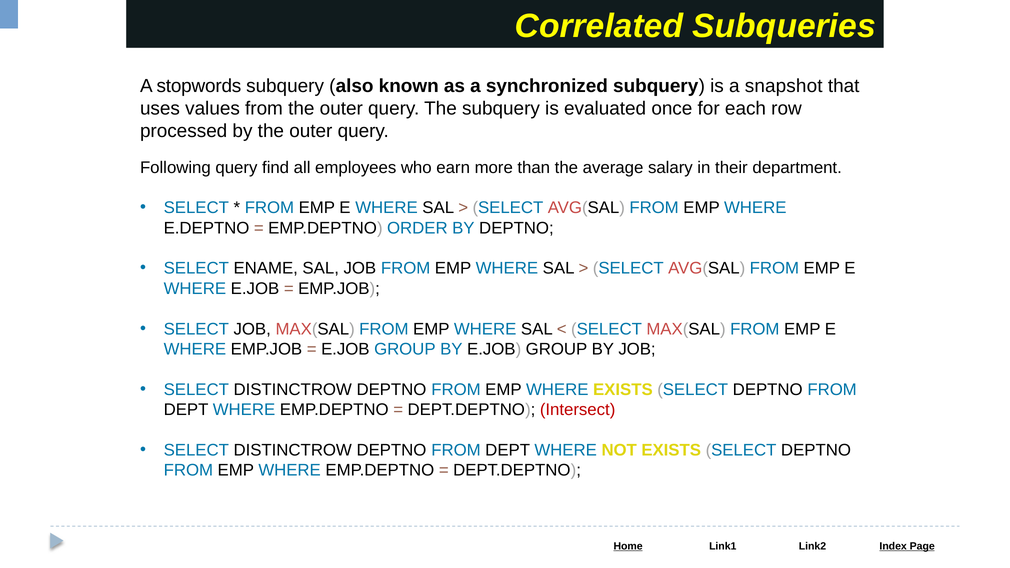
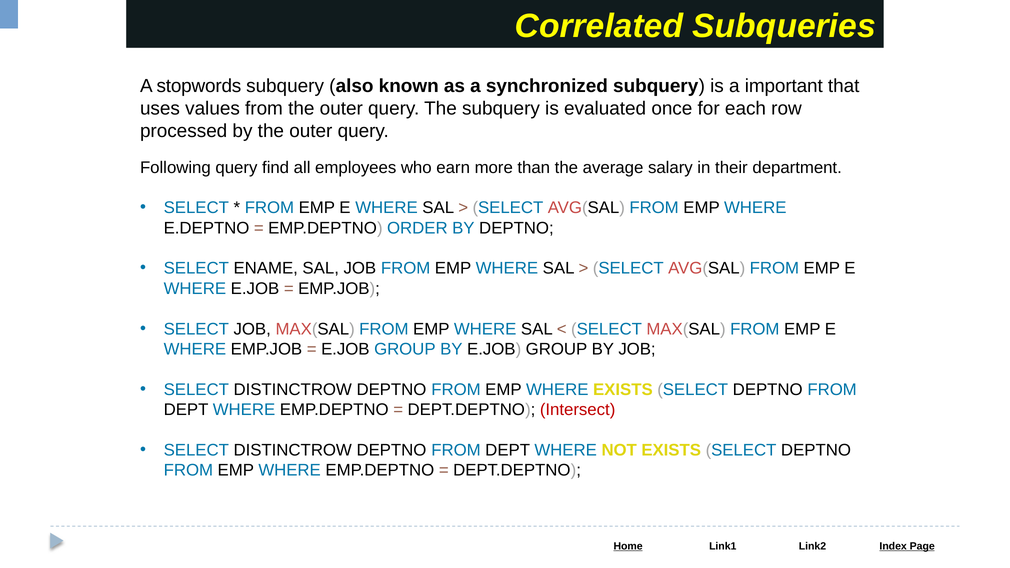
snapshot: snapshot -> important (784, 86)
